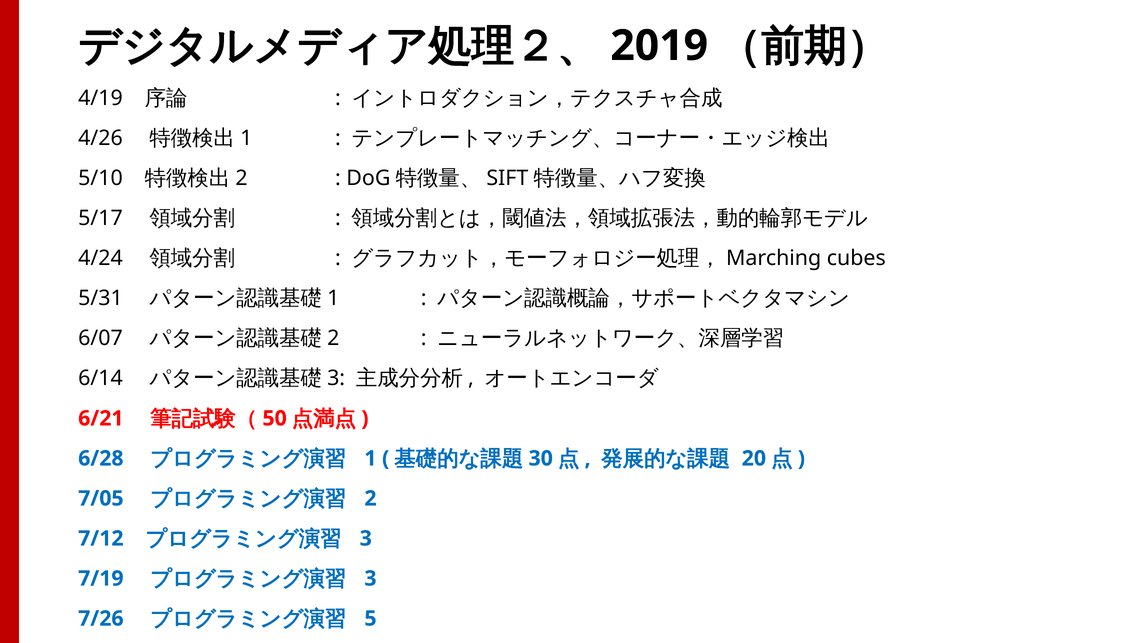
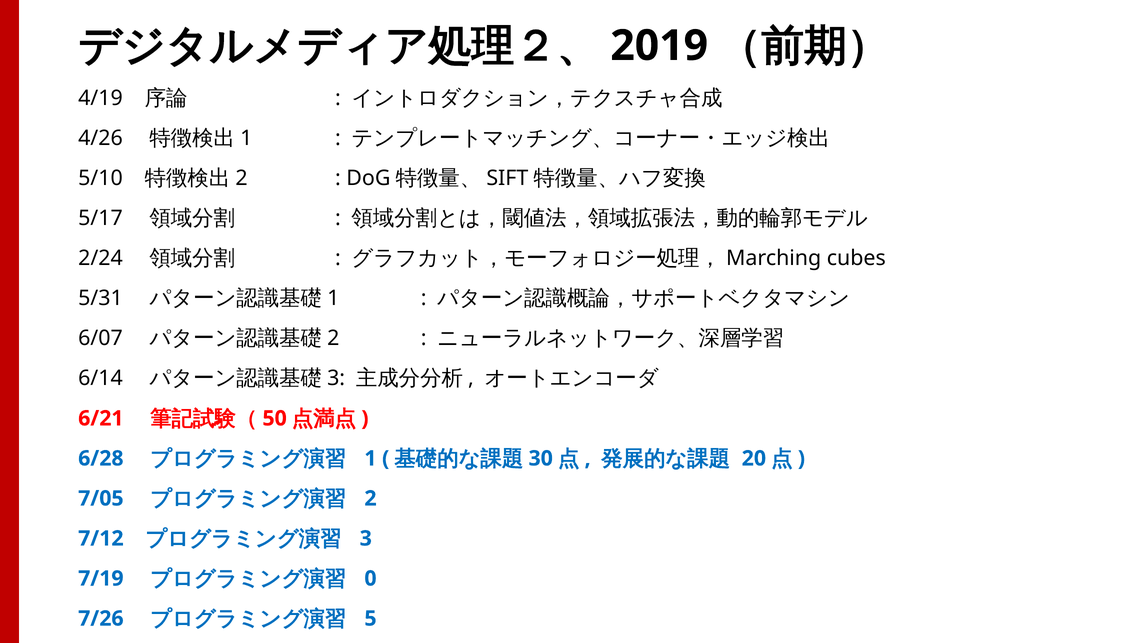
4/24: 4/24 -> 2/24 (100, 258)
3: 3 -> 0 (370, 578)
